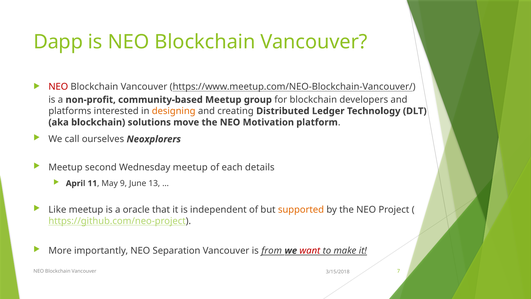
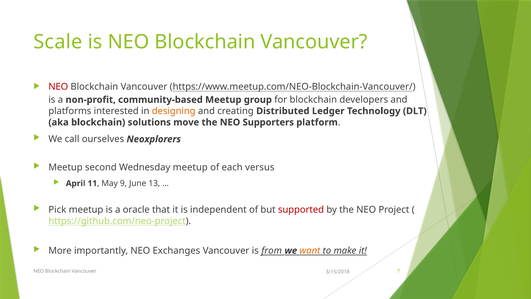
Dapp: Dapp -> Scale (58, 42)
Motivation: Motivation -> Supporters (268, 122)
details: details -> versus (260, 167)
Like: Like -> Pick (57, 209)
supported colour: orange -> red (301, 209)
Separation: Separation -> Exchanges (176, 250)
want colour: red -> orange (310, 250)
